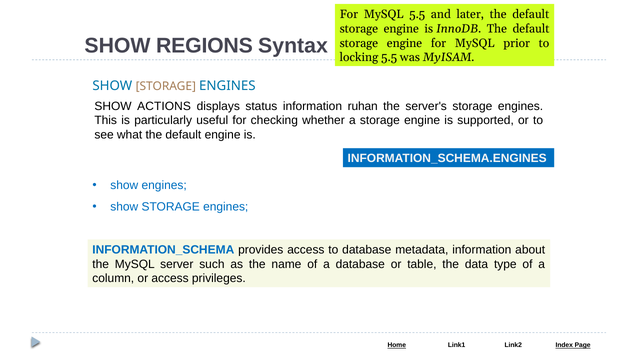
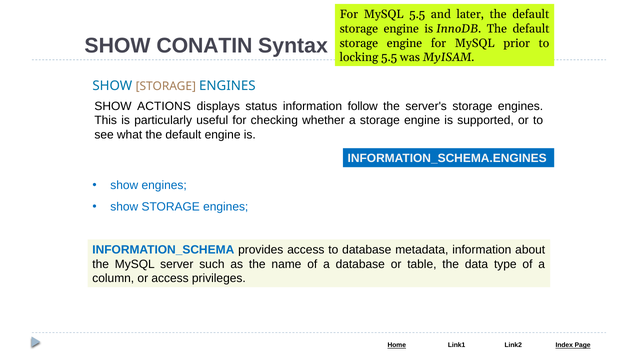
REGIONS: REGIONS -> CONATIN (204, 46)
ruhan: ruhan -> follow (363, 106)
